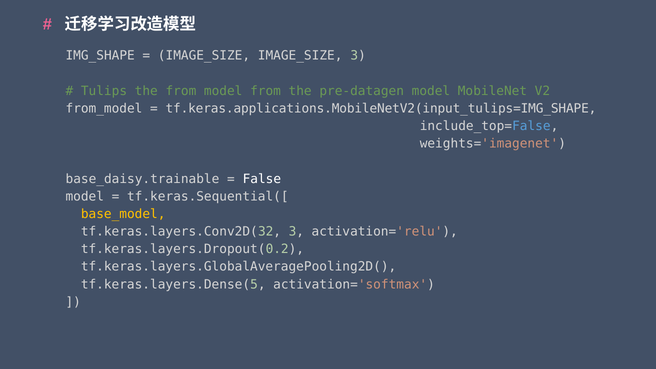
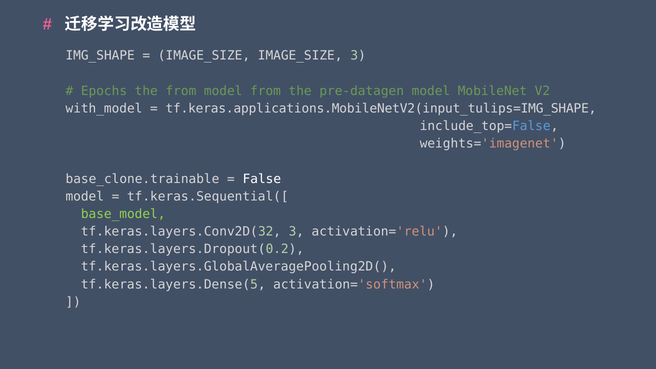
Tulips: Tulips -> Epochs (104, 91)
from_model: from_model -> with_model (104, 108)
base_daisy.trainable: base_daisy.trainable -> base_clone.trainable (142, 179)
base_model colour: yellow -> light green (123, 214)
